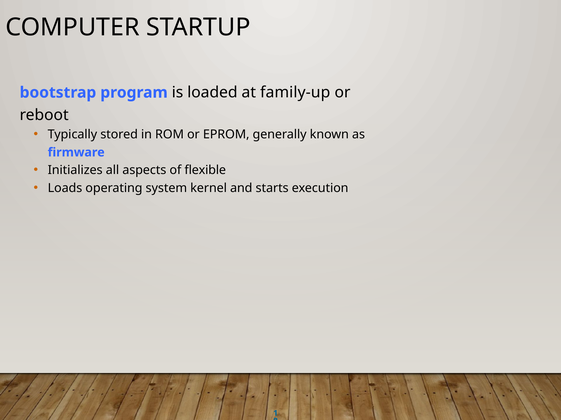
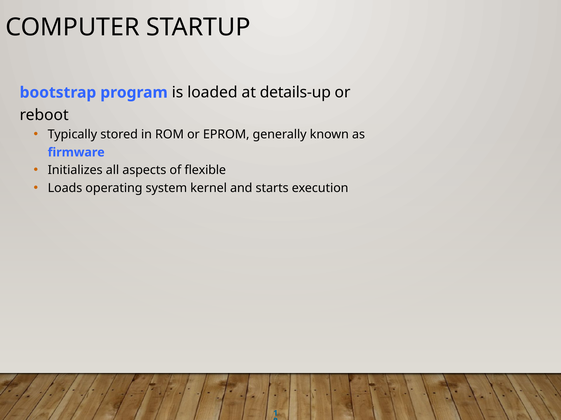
family-up: family-up -> details-up (295, 93)
